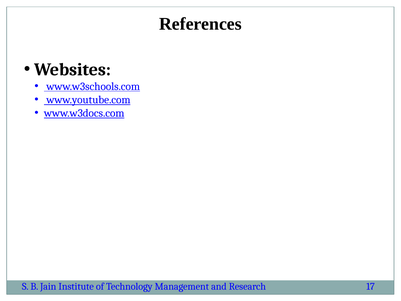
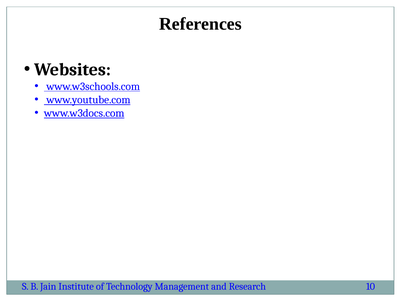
17: 17 -> 10 (371, 286)
